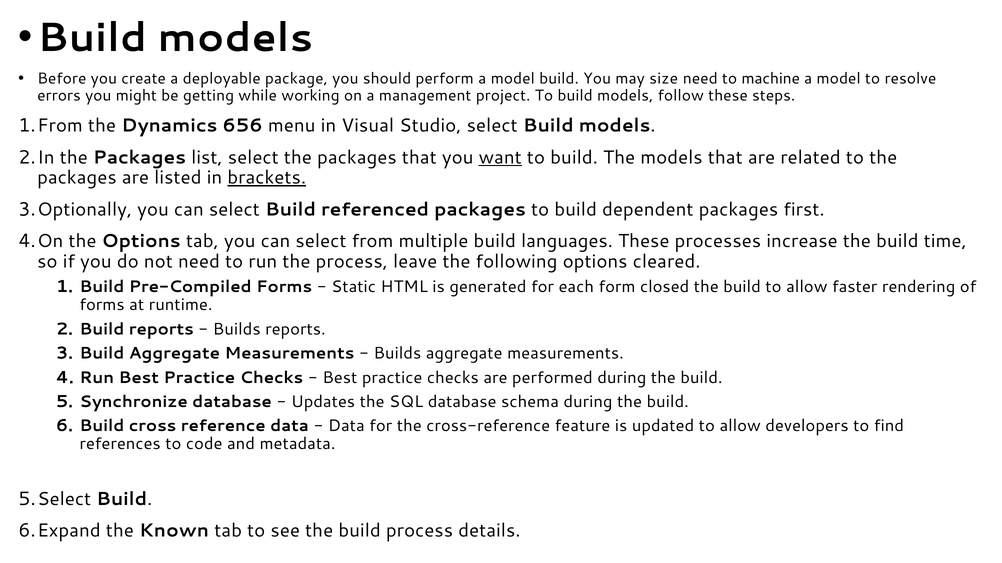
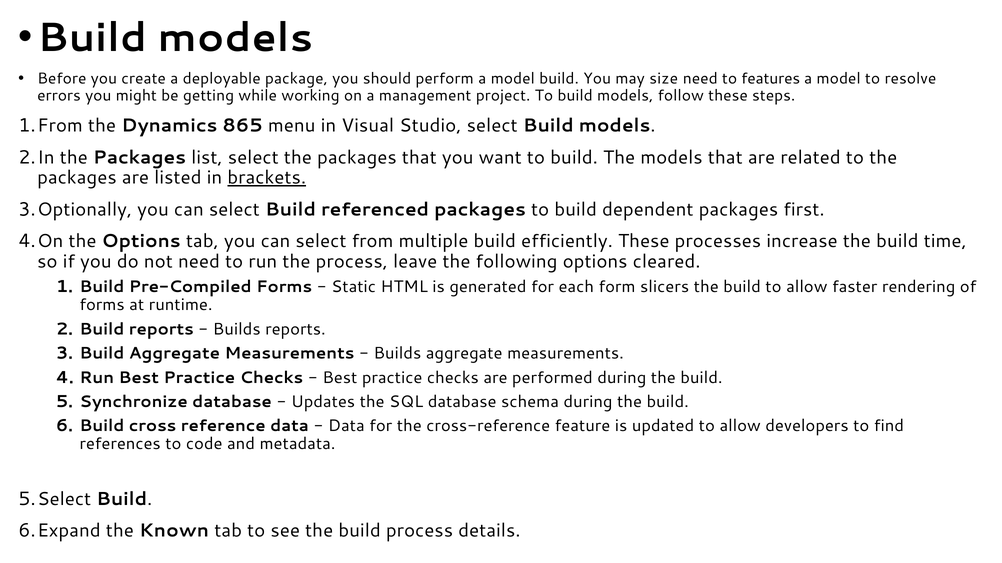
machine: machine -> features (771, 79)
656: 656 -> 865 (243, 126)
want underline: present -> none (500, 158)
languages: languages -> efficiently (567, 241)
closed: closed -> slicers (665, 287)
